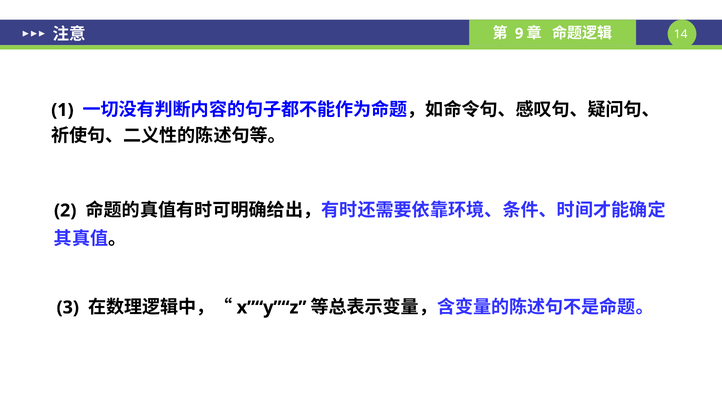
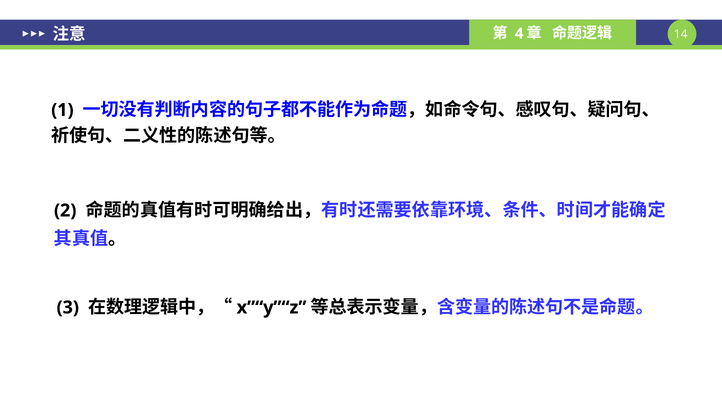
9: 9 -> 4 (519, 33)
